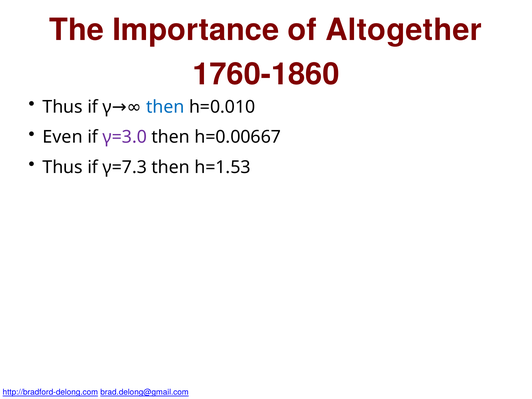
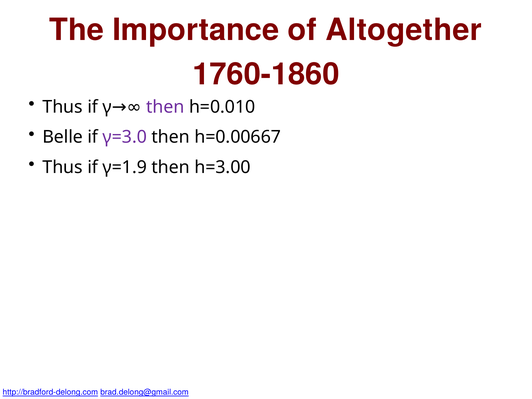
then colour: blue -> purple (165, 107)
Even: Even -> Belle (63, 137)
γ=7.3: γ=7.3 -> γ=1.9 (125, 167)
h=1.53: h=1.53 -> h=3.00 (223, 167)
